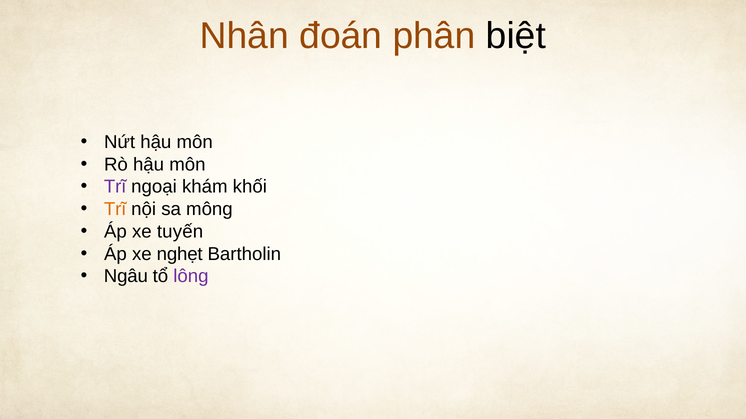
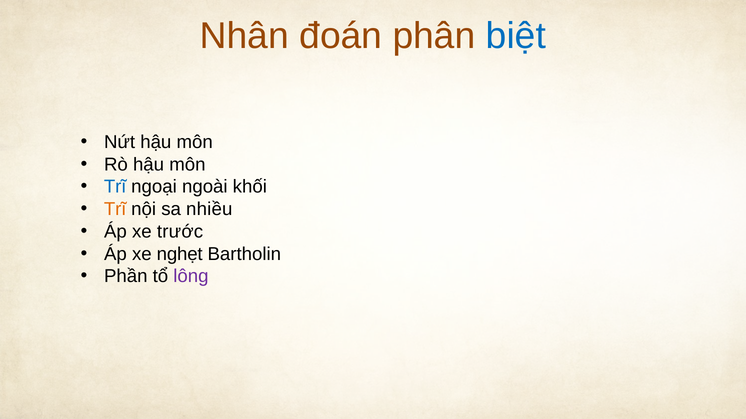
biệt colour: black -> blue (516, 36)
Trĩ colour: purple -> blue (115, 187)
khám: khám -> ngoài (205, 187)
mông: mông -> nhiều (209, 210)
tuyến: tuyến -> trước (180, 232)
Ngâu: Ngâu -> Phần (126, 277)
